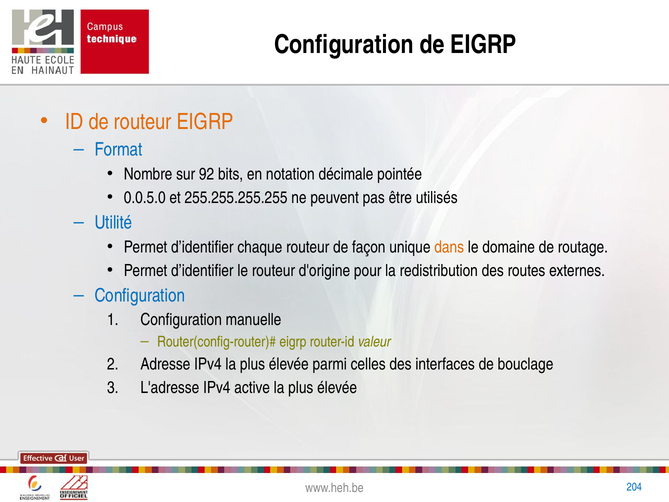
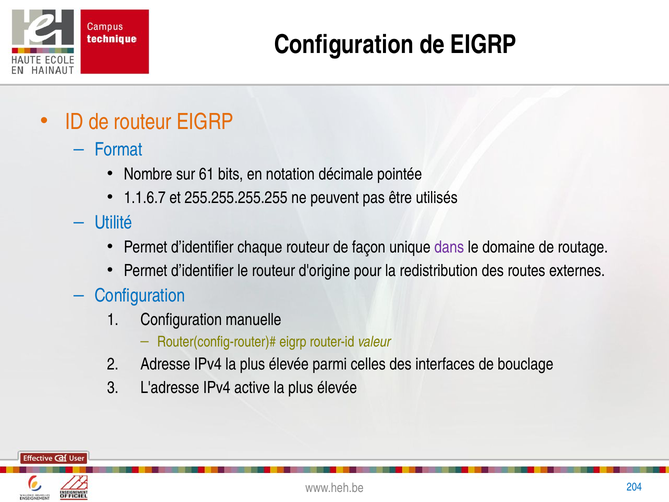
92: 92 -> 61 (207, 174)
0.0.5.0: 0.0.5.0 -> 1.1.6.7 (145, 197)
dans colour: orange -> purple (449, 247)
